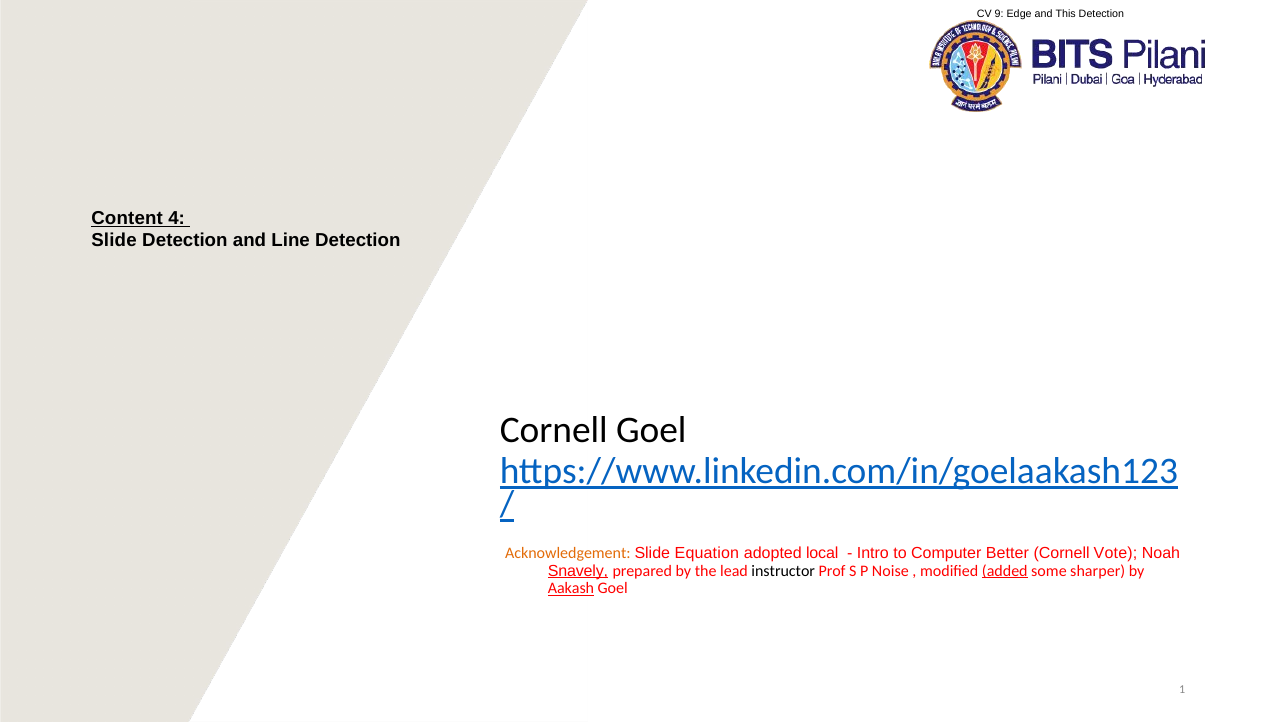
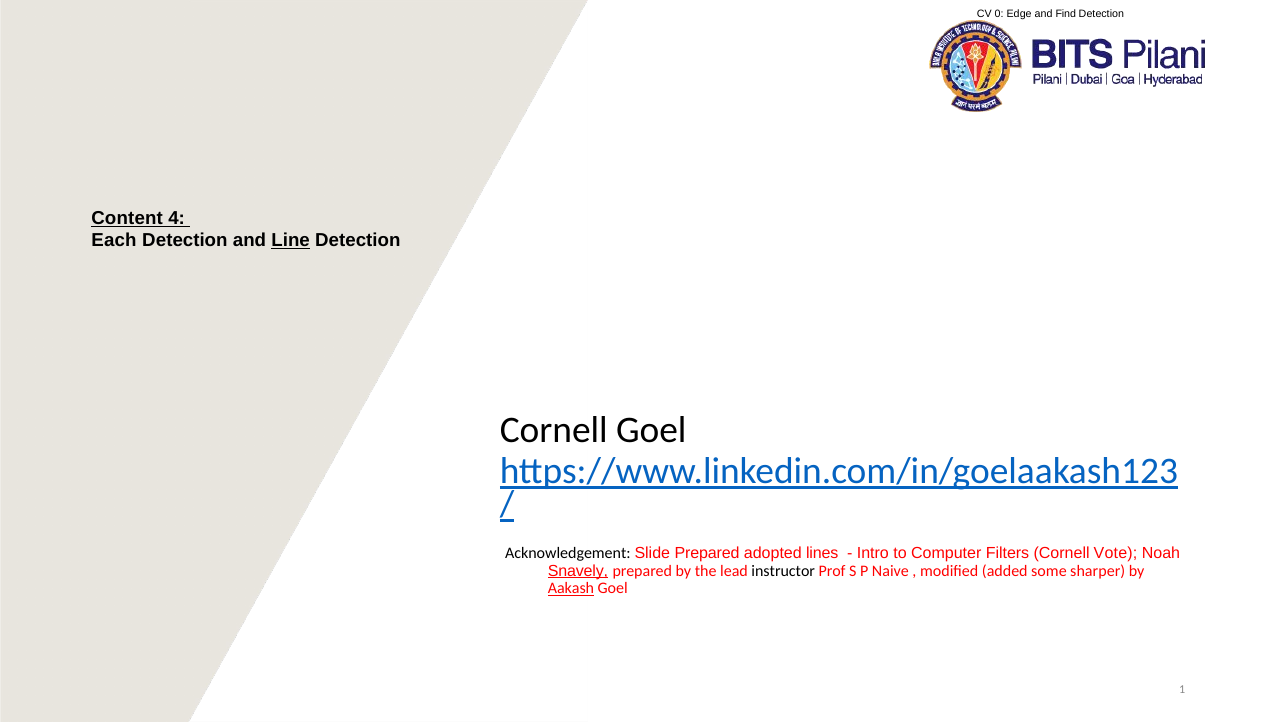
9: 9 -> 0 (999, 14)
This: This -> Find (1066, 14)
Slide: Slide -> Each (114, 240)
Line underline: none -> present (291, 240)
Acknowledgement colour: orange -> black (568, 553)
Slide Equation: Equation -> Prepared (707, 553)
local: local -> lines (822, 553)
Better: Better -> Filters (1008, 553)
Noise: Noise -> Naive (890, 571)
added underline: present -> none (1005, 571)
